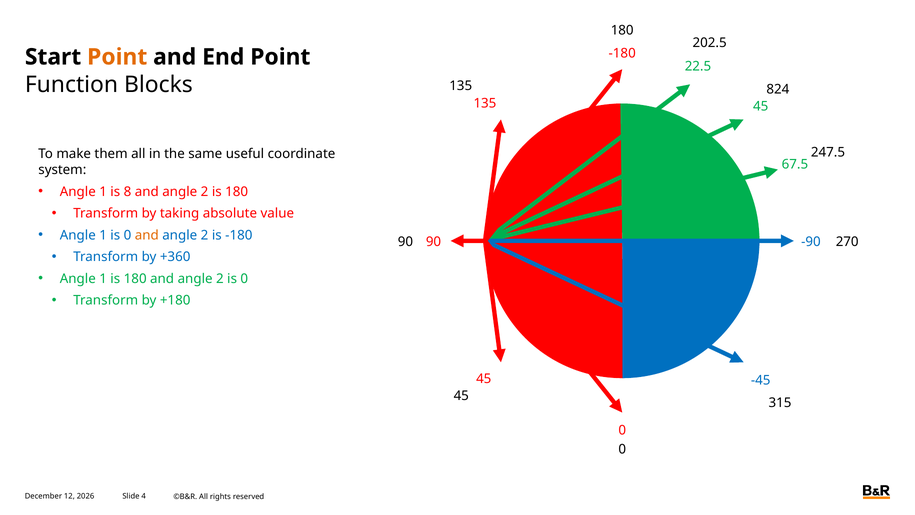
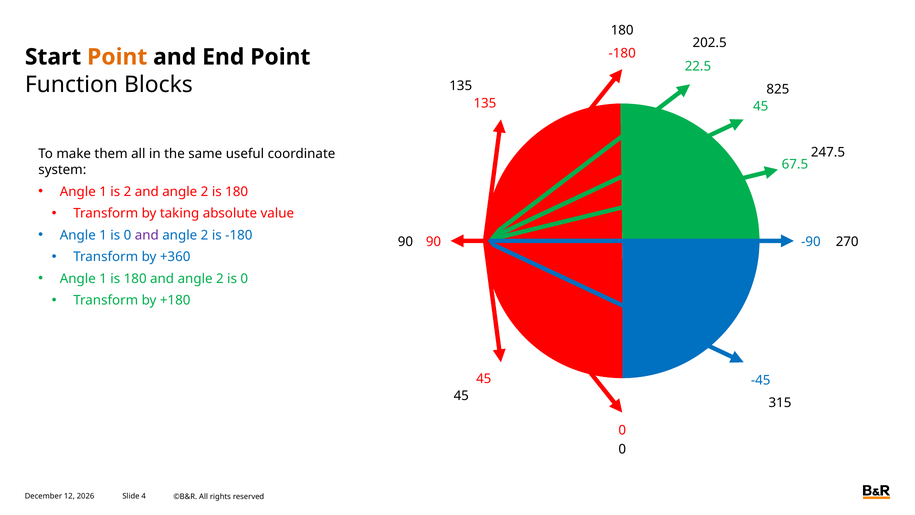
824: 824 -> 825 (778, 89)
is 8: 8 -> 2 (127, 192)
and colour: orange -> purple (147, 235)
